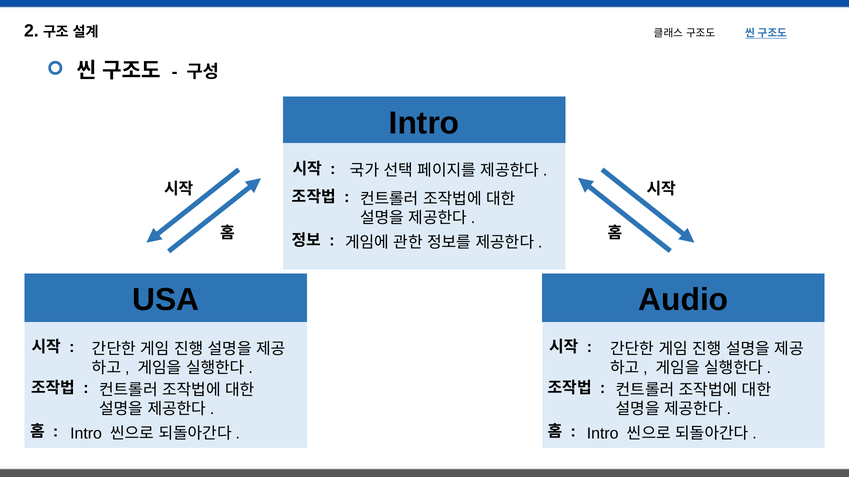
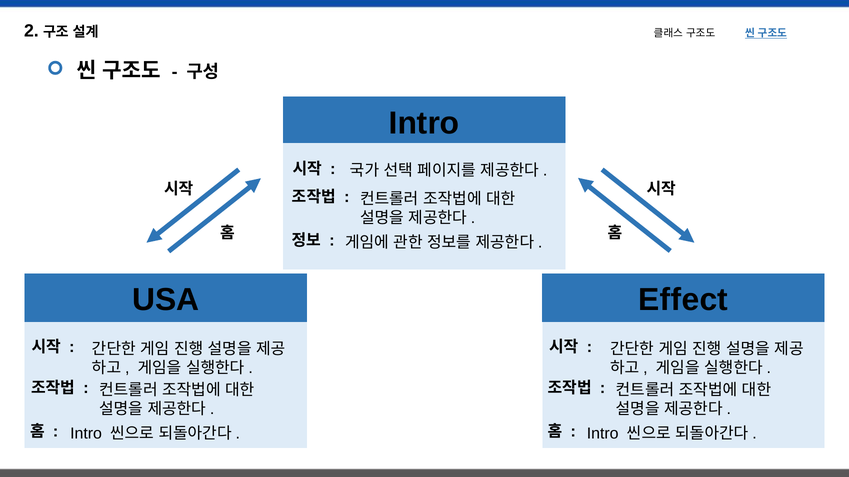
Audio: Audio -> Effect (683, 300)
